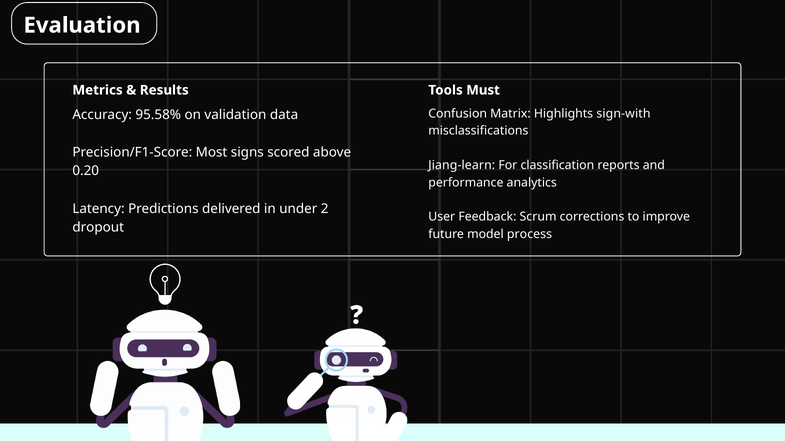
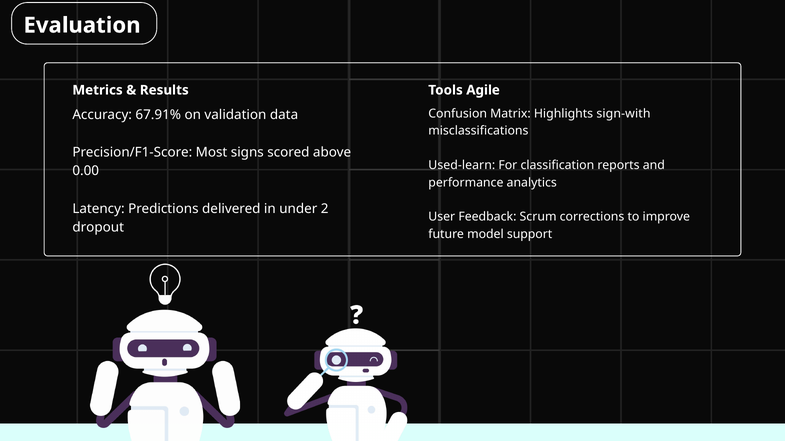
Must: Must -> Agile (483, 90)
95.58%: 95.58% -> 67.91% (158, 115)
Jiang-learn: Jiang-learn -> Used-learn (462, 165)
0.20: 0.20 -> 0.00 (86, 171)
process: process -> support (530, 234)
